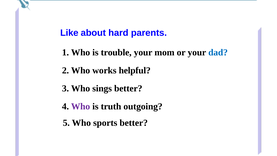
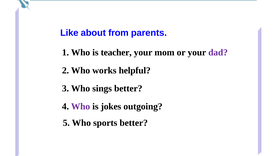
hard: hard -> from (118, 33)
trouble: trouble -> teacher (116, 52)
dad colour: blue -> purple (218, 52)
truth: truth -> jokes (111, 106)
